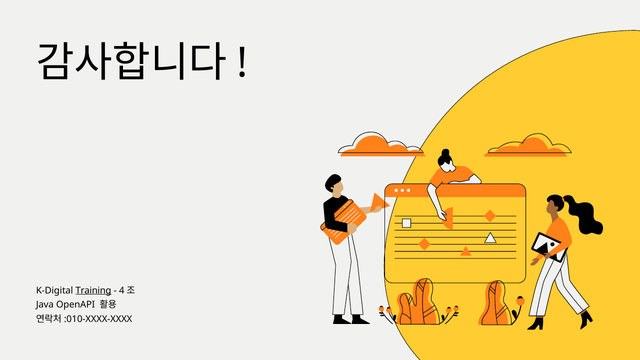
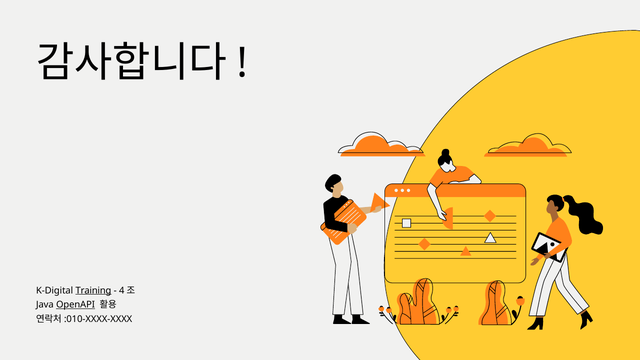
OpenAPI underline: none -> present (76, 305)
